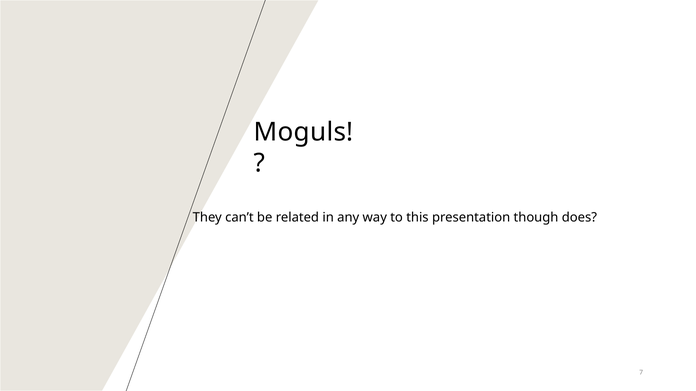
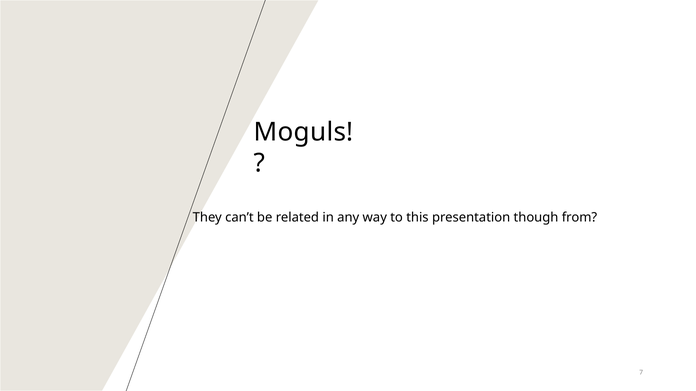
does: does -> from (579, 218)
